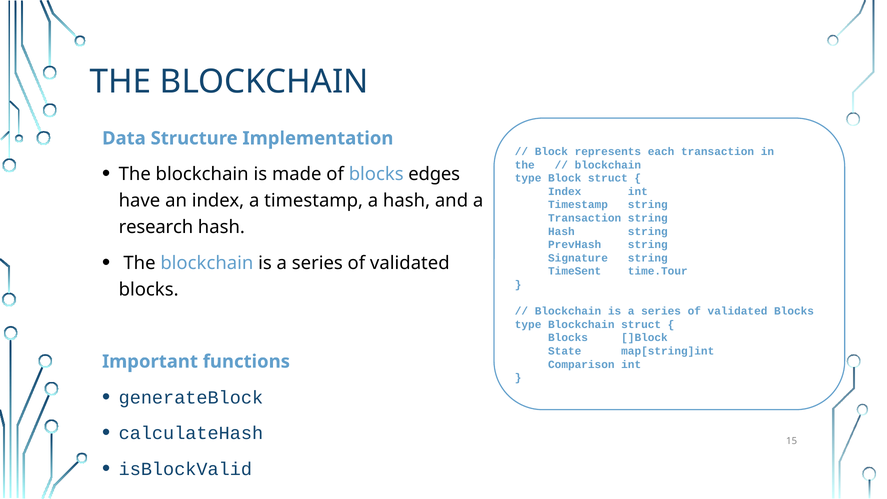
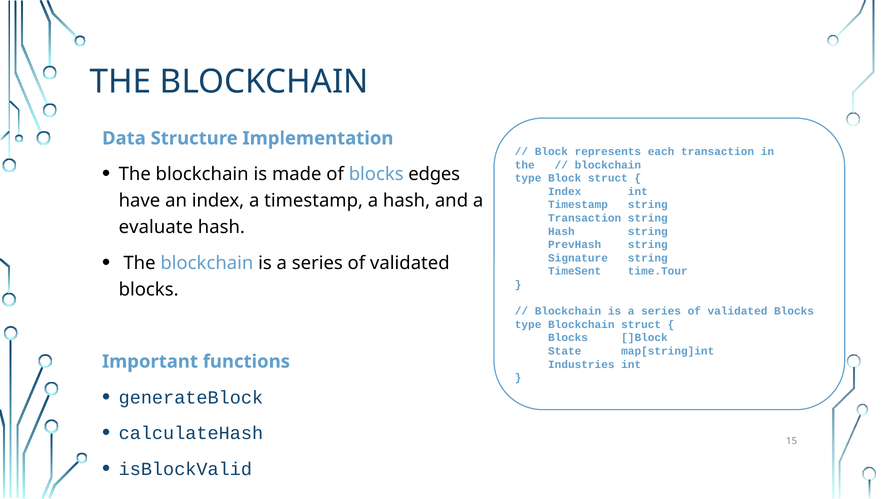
research: research -> evaluate (156, 227)
Comparison: Comparison -> Industries (581, 364)
